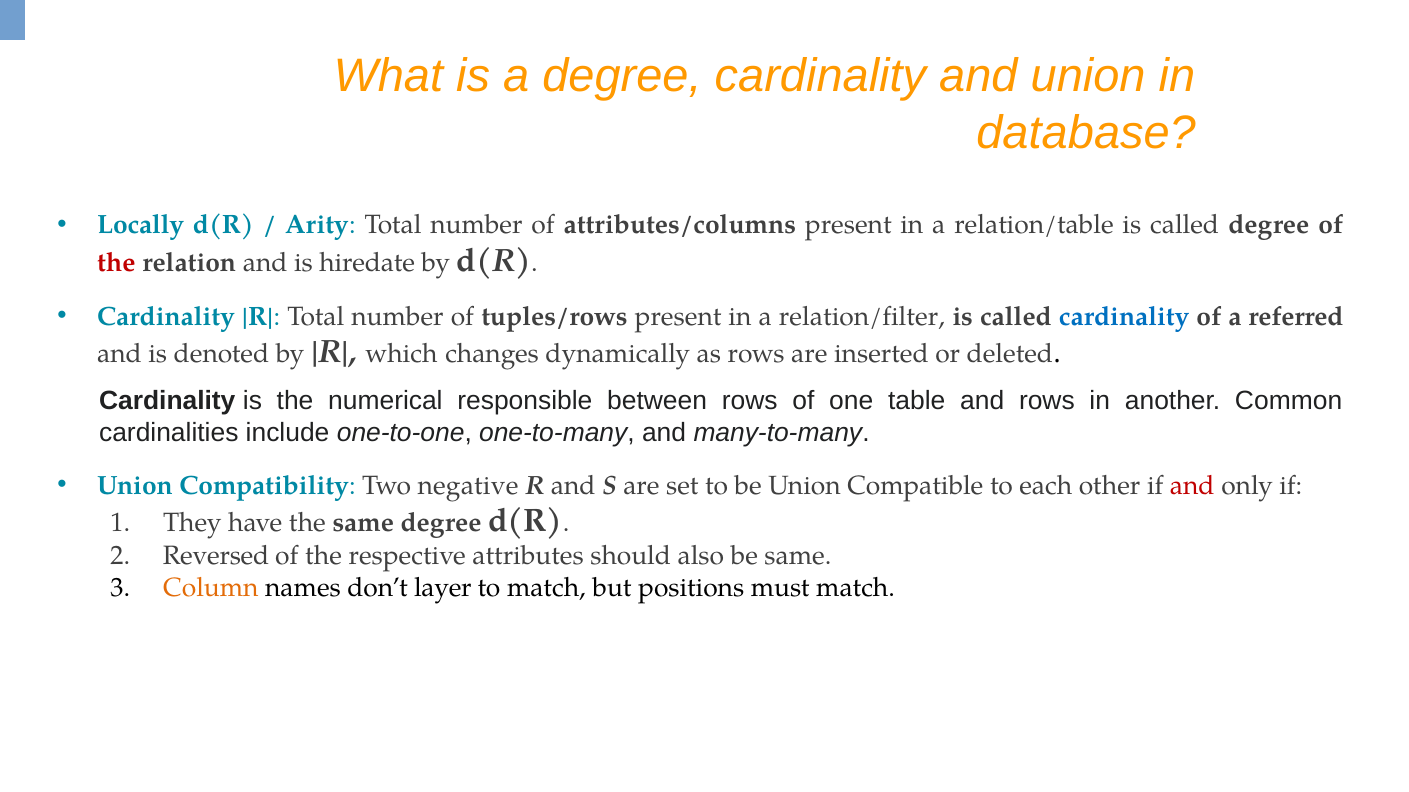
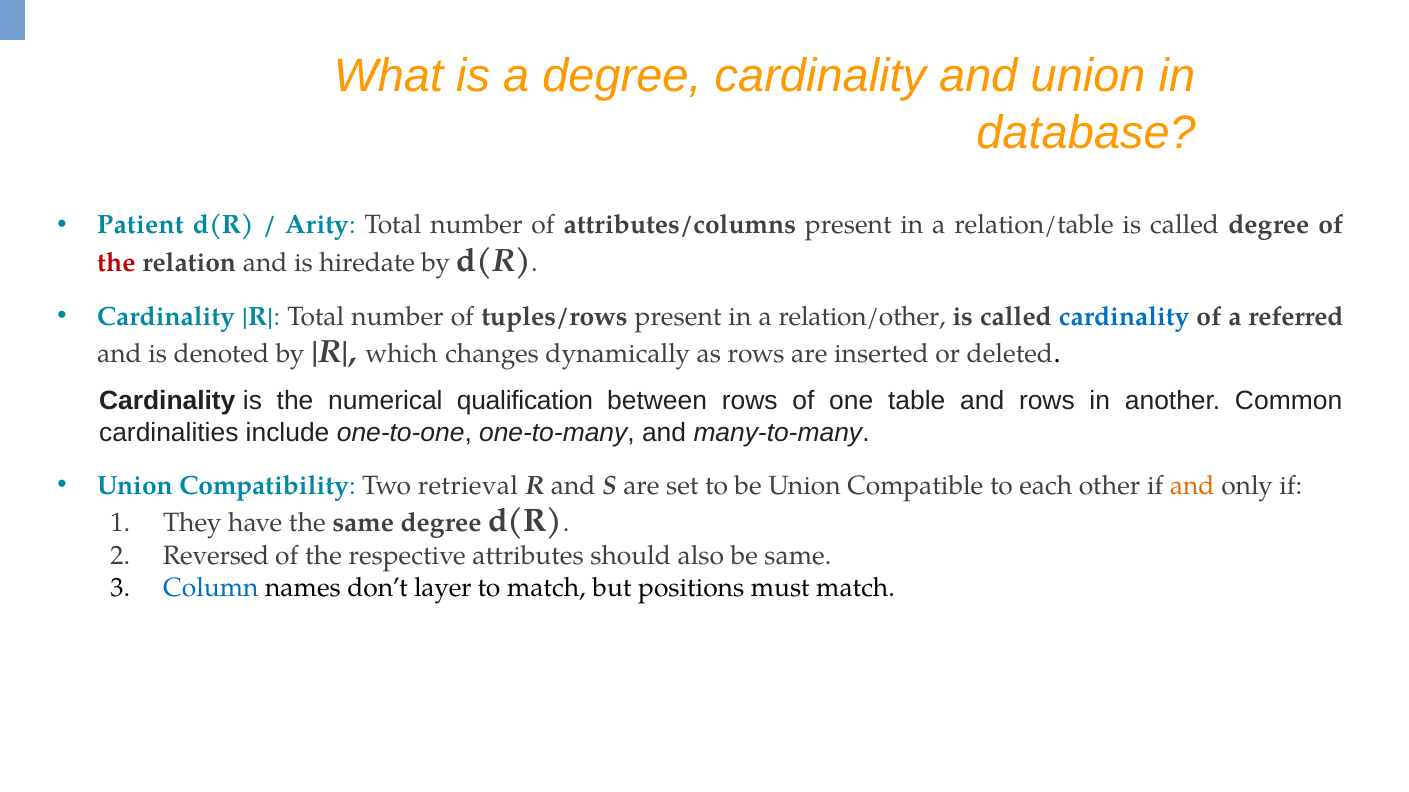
Locally: Locally -> Patient (140, 225)
relation/filter: relation/filter -> relation/other (862, 317)
responsible: responsible -> qualification (525, 401)
negative: negative -> retrieval (468, 486)
and colour: red -> orange (1192, 486)
Column colour: orange -> blue (211, 588)
